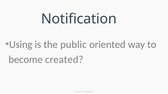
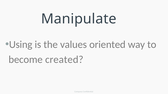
Notification: Notification -> Manipulate (79, 19)
public: public -> values (74, 45)
